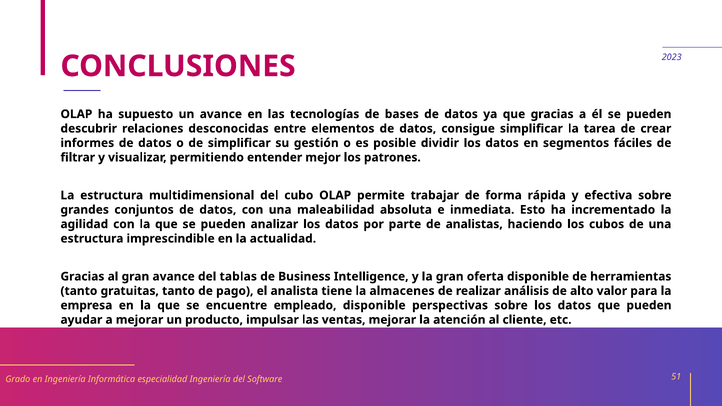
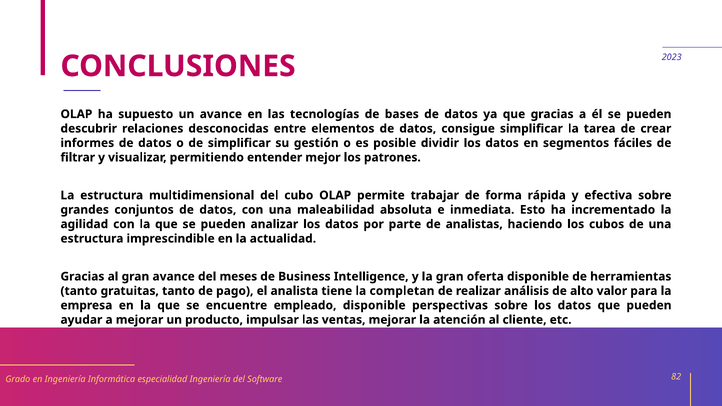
tablas: tablas -> meses (238, 277)
almacenes: almacenes -> completan (402, 291)
51: 51 -> 82 (676, 377)
